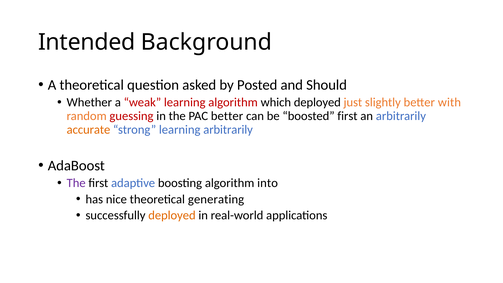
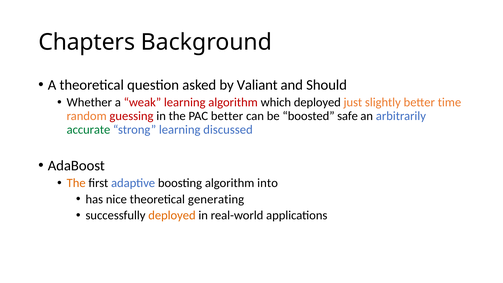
Intended: Intended -> Chapters (87, 42)
Posted: Posted -> Valiant (257, 85)
with: with -> time (449, 102)
boosted first: first -> safe (348, 116)
accurate colour: orange -> green (88, 130)
learning arbitrarily: arbitrarily -> discussed (228, 130)
The colour: purple -> orange (76, 183)
